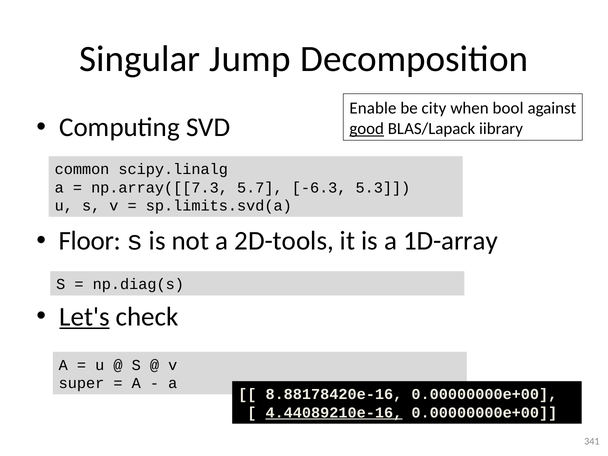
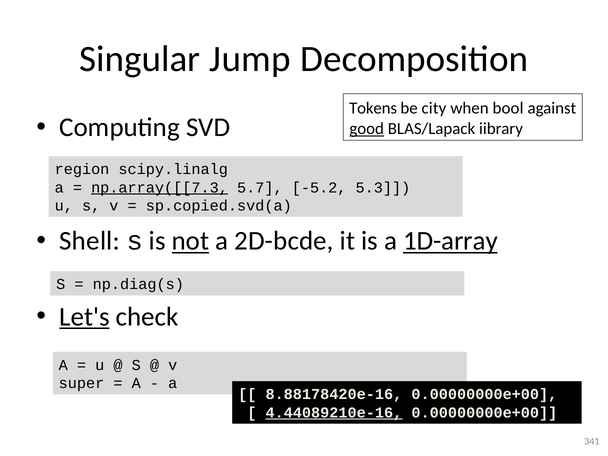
Enable: Enable -> Tokens (373, 108)
common: common -> region (82, 169)
np.array([[7.3 underline: none -> present (160, 188)
-6.3: -6.3 -> -5.2 (319, 188)
sp.limits.svd(a: sp.limits.svd(a -> sp.copied.svd(a (219, 206)
Floor: Floor -> Shell (90, 241)
not underline: none -> present (190, 241)
2D-tools: 2D-tools -> 2D-bcde (284, 241)
1D-array underline: none -> present (450, 241)
